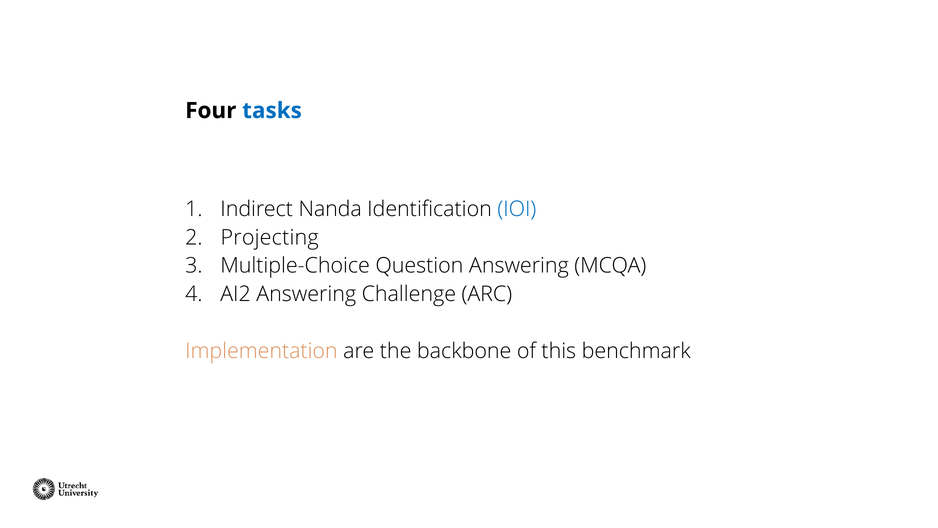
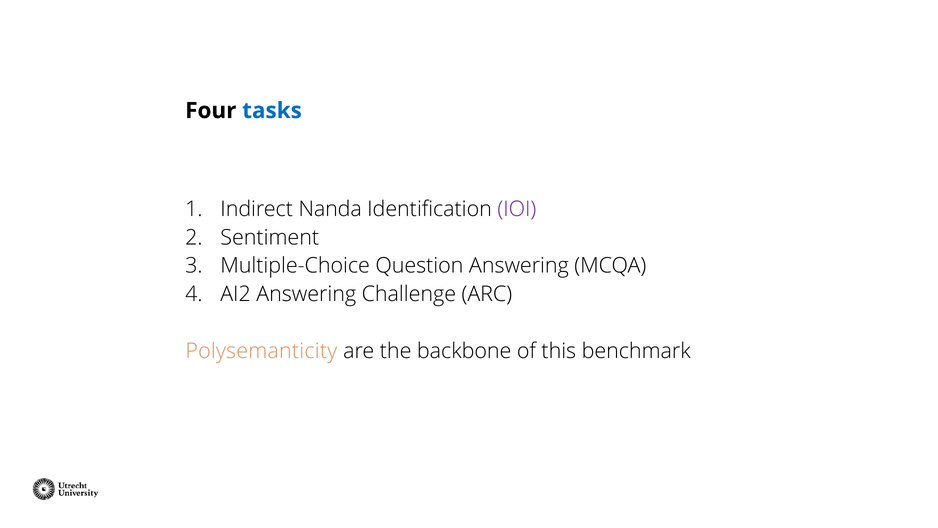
IOI colour: blue -> purple (517, 209)
Projecting: Projecting -> Sentiment (270, 237)
Implementation: Implementation -> Polysemanticity (261, 351)
